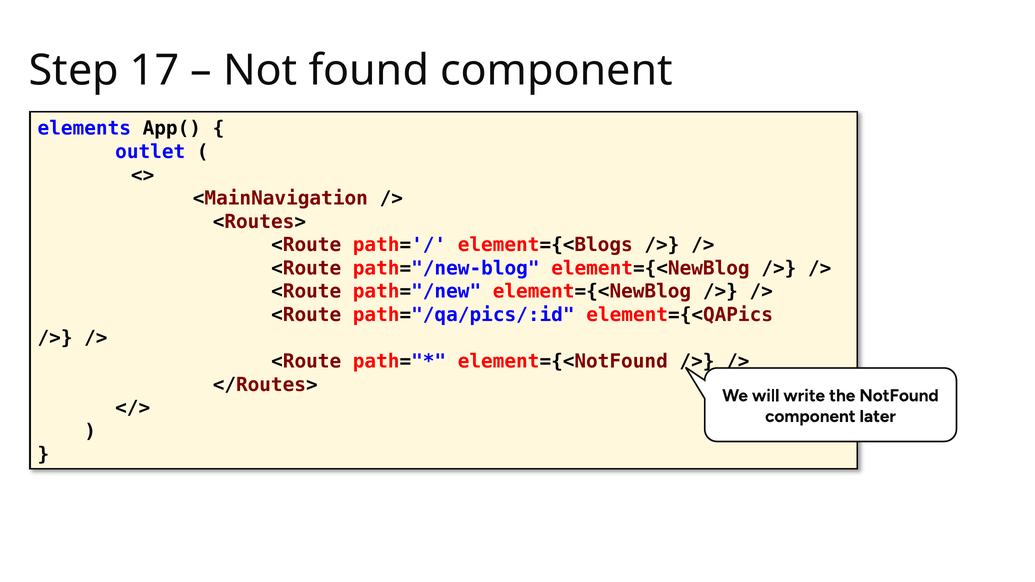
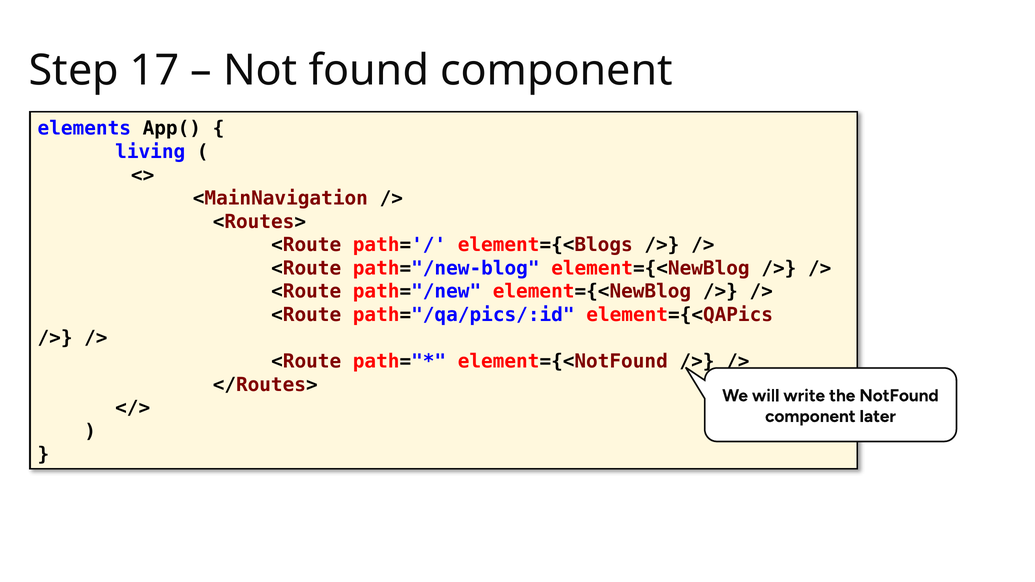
outlet: outlet -> living (150, 152)
